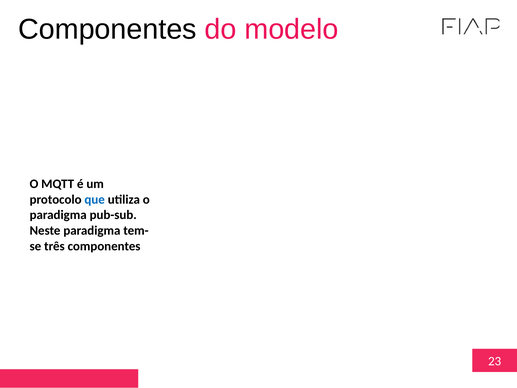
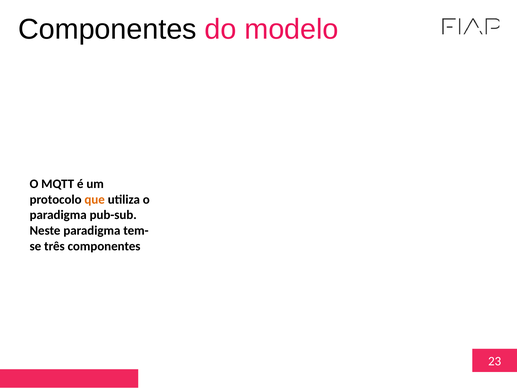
que colour: blue -> orange (95, 199)
